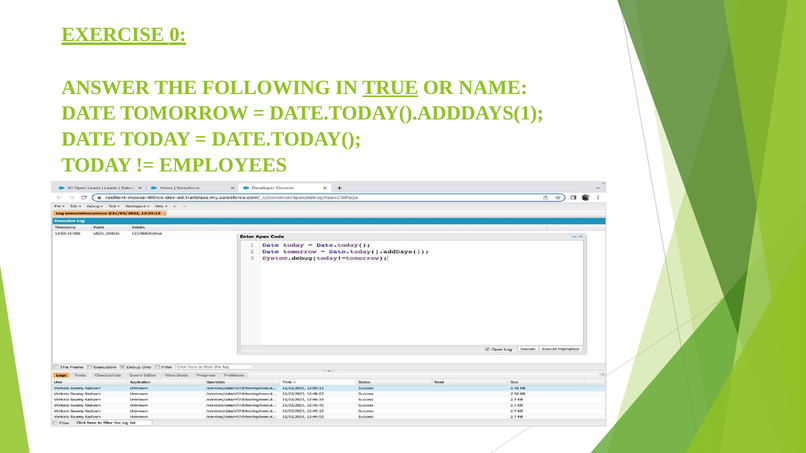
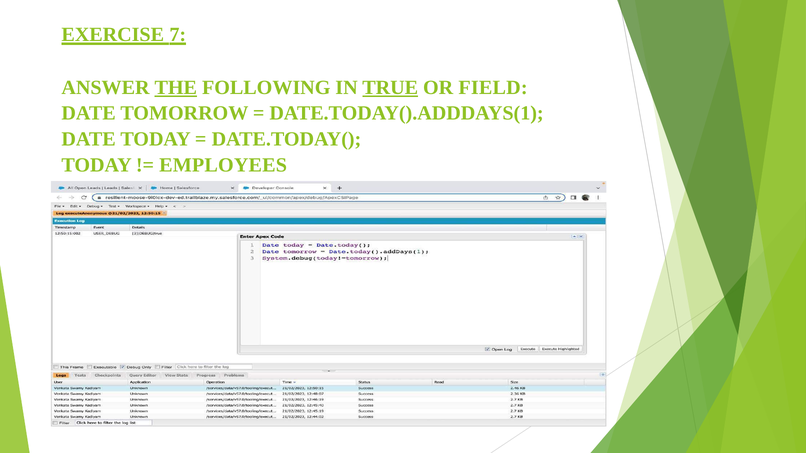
0: 0 -> 7 (178, 35)
THE underline: none -> present (176, 88)
NAME: NAME -> FIELD (493, 88)
